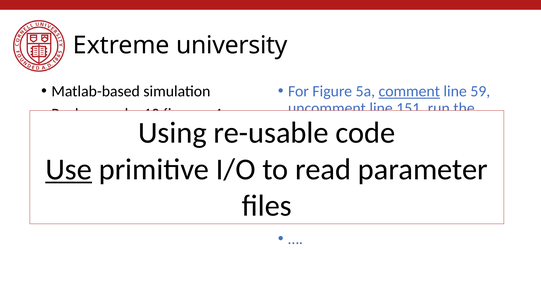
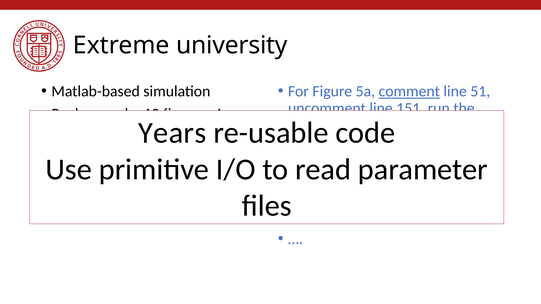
59: 59 -> 51 (480, 91)
Using: Using -> Years (172, 133)
Use underline: present -> none (69, 170)
